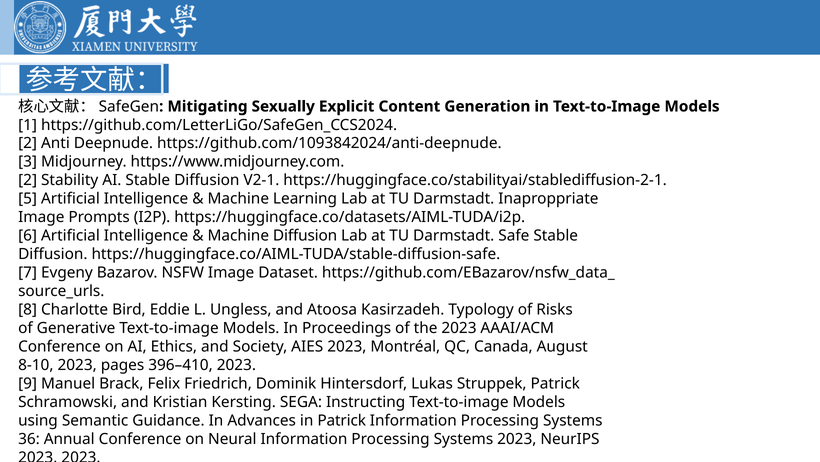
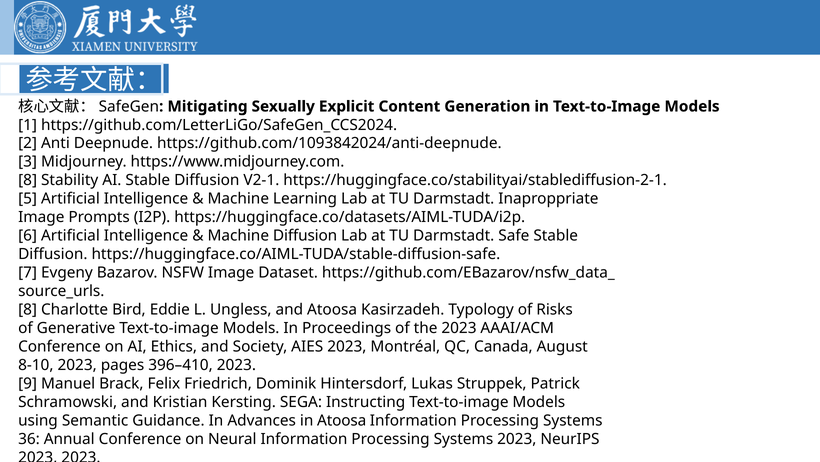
2: 2 -> 8 (28, 180)
in Patrick: Patrick -> Atoosa (342, 420)
